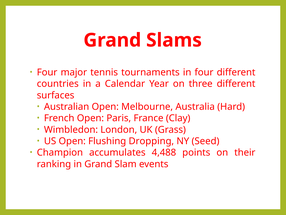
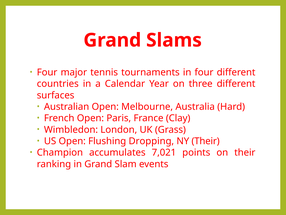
NY Seed: Seed -> Their (206, 141)
4,488: 4,488 -> 7,021 (164, 152)
